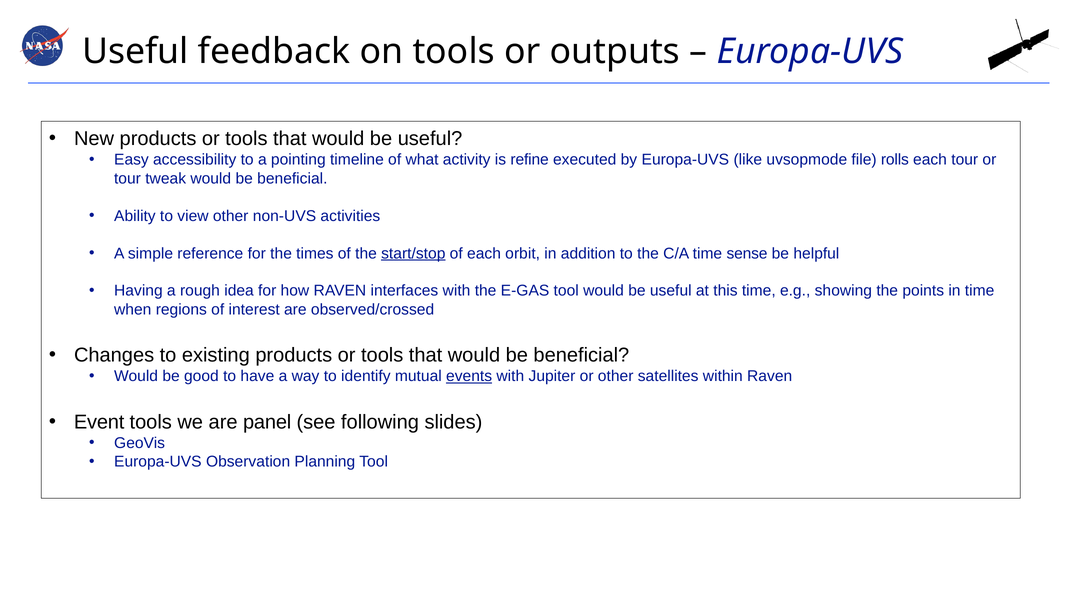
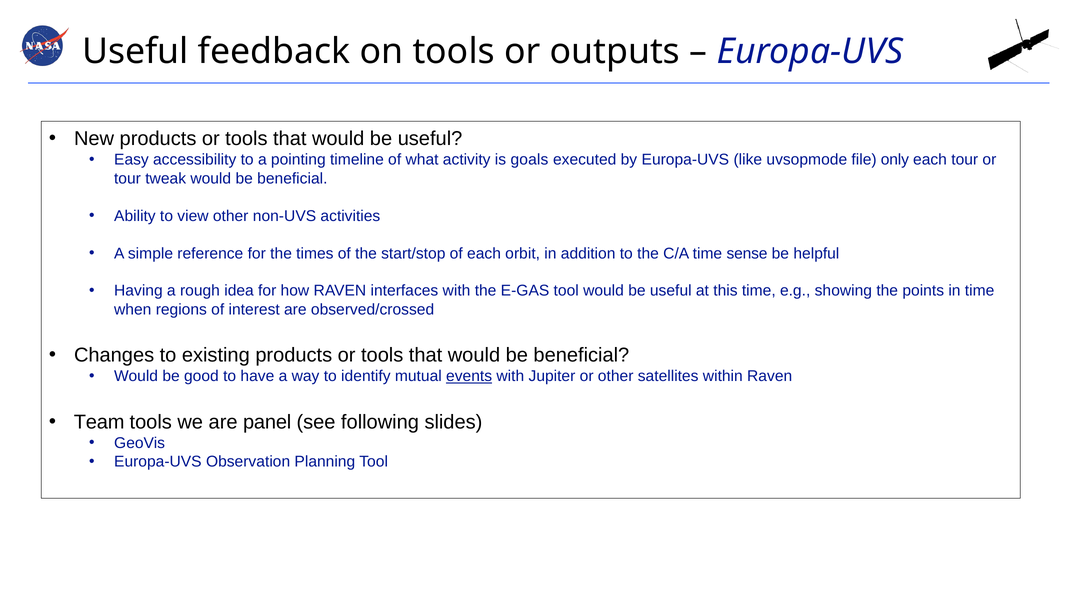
refine: refine -> goals (529, 160)
rolls: rolls -> only (895, 160)
start/stop underline: present -> none (413, 254)
Event: Event -> Team (99, 422)
